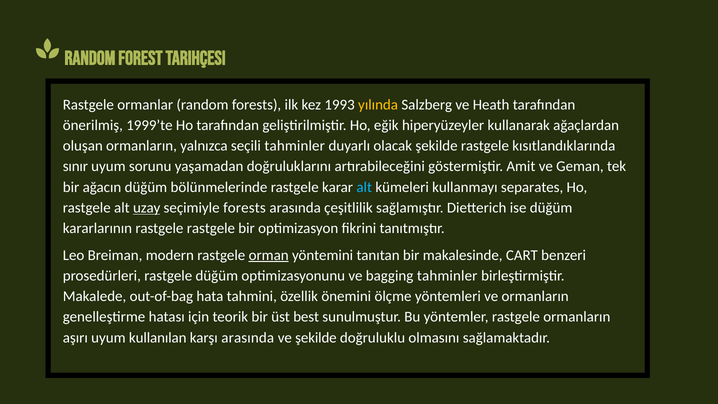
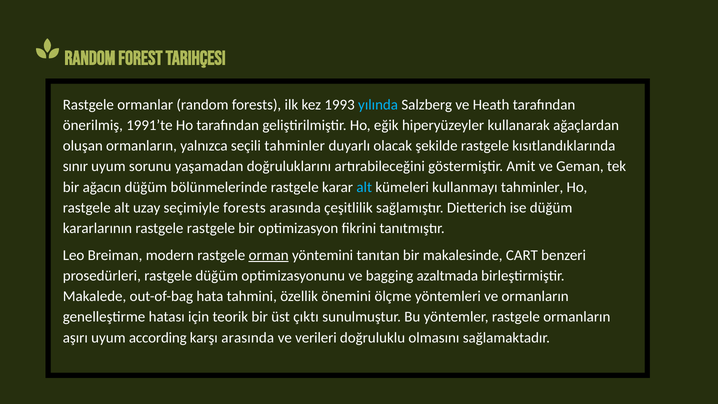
yılında colour: yellow -> light blue (378, 105)
1999’te: 1999’te -> 1991’te (149, 125)
kullanmayı separates: separates -> tahminler (532, 187)
uzay underline: present -> none (147, 208)
bagging tahminler: tahminler -> azaltmada (447, 276)
best: best -> çıktı (306, 317)
kullanılan: kullanılan -> according (158, 338)
ve şekilde: şekilde -> verileri (316, 338)
